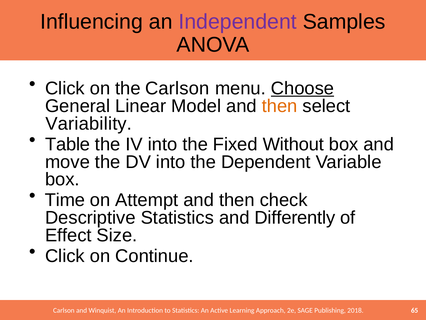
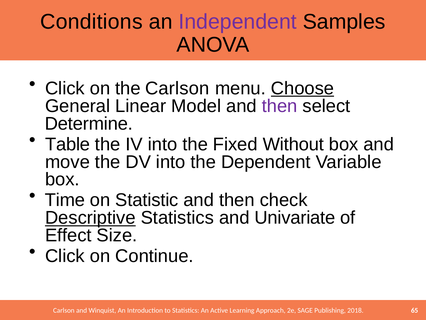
Influencing: Influencing -> Conditions (91, 22)
then colour: orange -> purple (280, 106)
Variability: Variability -> Determine (89, 123)
Attempt: Attempt -> Statistic (147, 200)
Descriptive underline: none -> present (90, 218)
Differently: Differently -> Univariate (295, 218)
